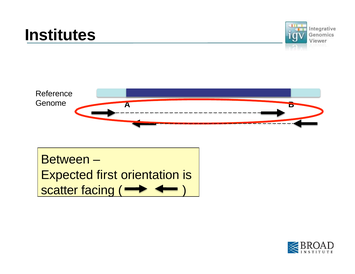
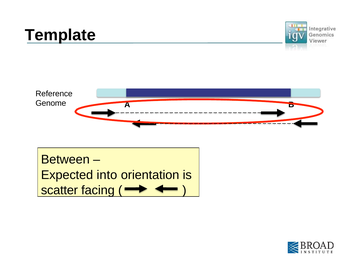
Institutes: Institutes -> Template (60, 35)
first: first -> into (107, 175)
